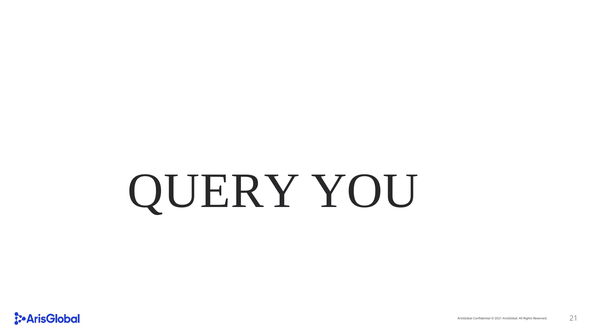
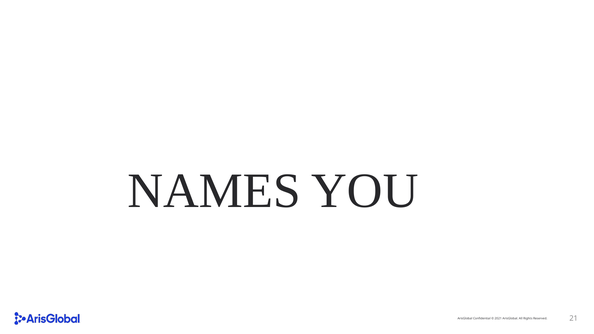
QUERY: QUERY -> NAMES (214, 191)
